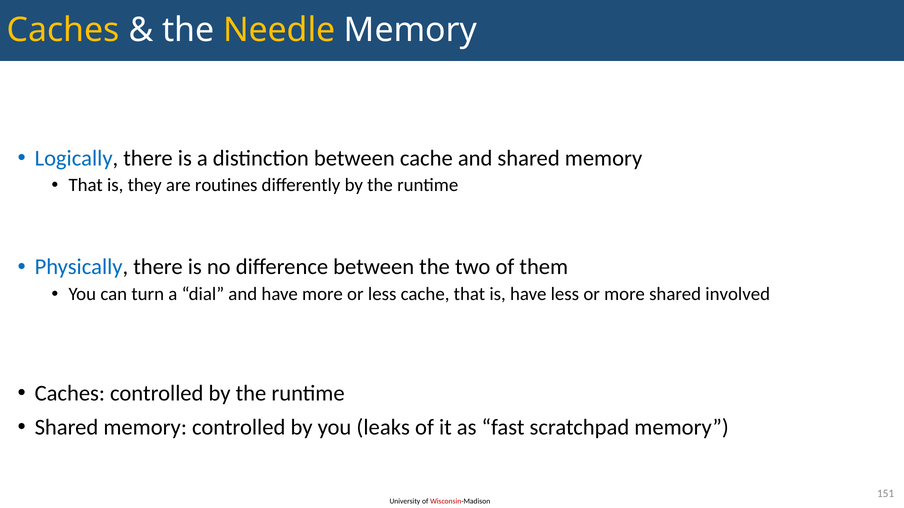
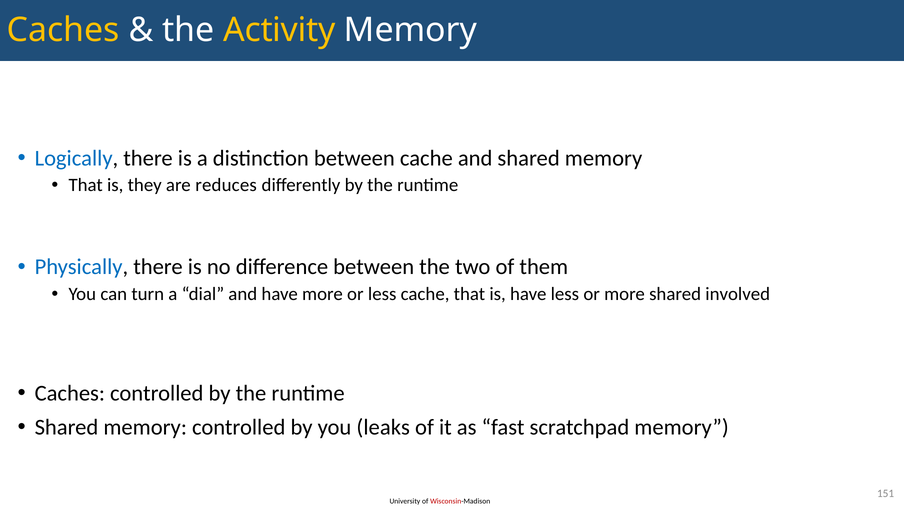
Needle: Needle -> Activity (279, 30)
routines: routines -> reduces (226, 185)
